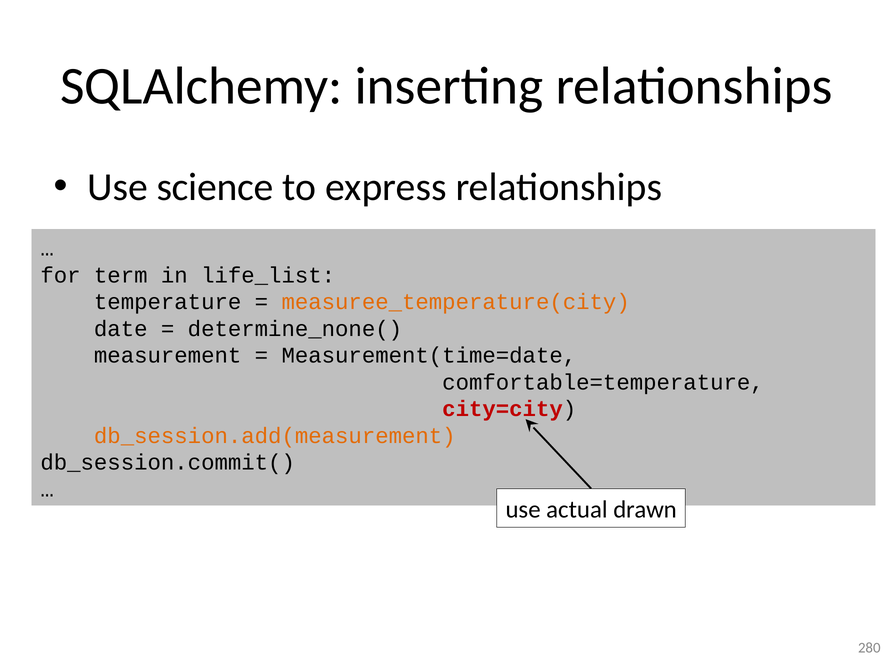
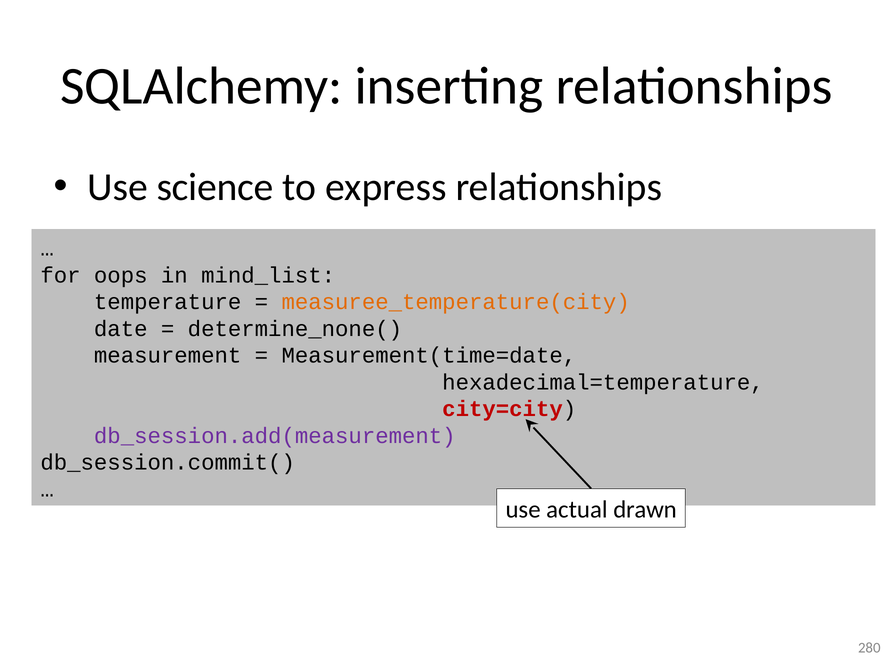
term: term -> oops (121, 276)
life_list: life_list -> mind_list (268, 276)
comfortable=temperature: comfortable=temperature -> hexadecimal=temperature (603, 383)
db_session.add(measurement colour: orange -> purple (275, 436)
